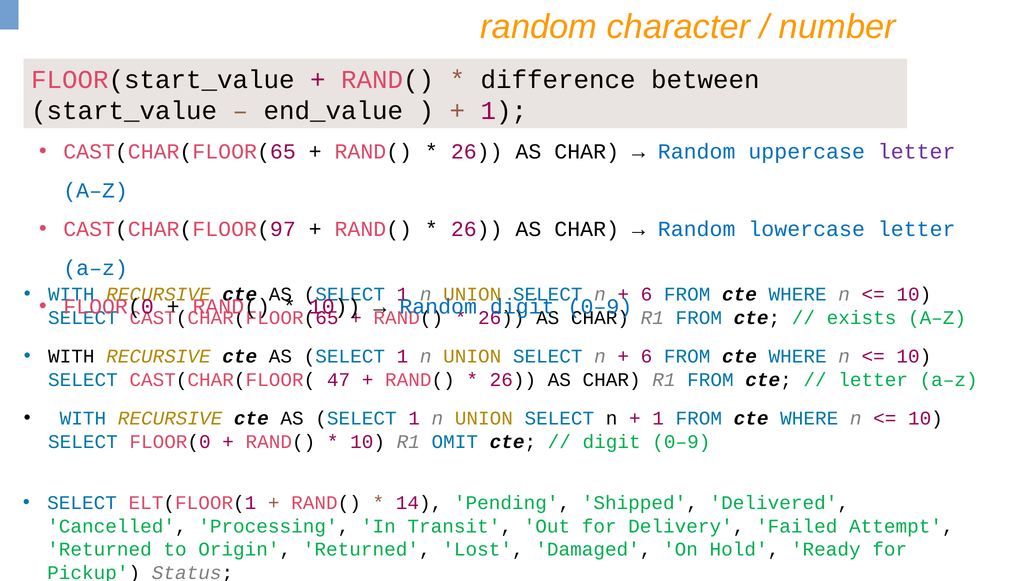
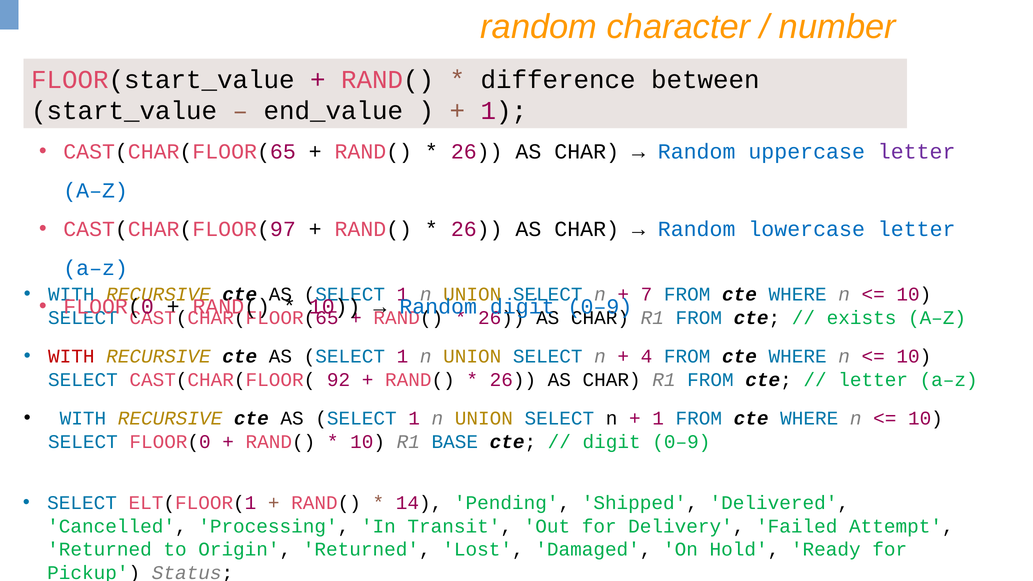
6: 6 -> 7 (647, 295)
WITH colour: black -> red (71, 357)
6: 6 -> 4 (647, 357)
47: 47 -> 92 (339, 380)
OMIT: OMIT -> BASE (455, 442)
